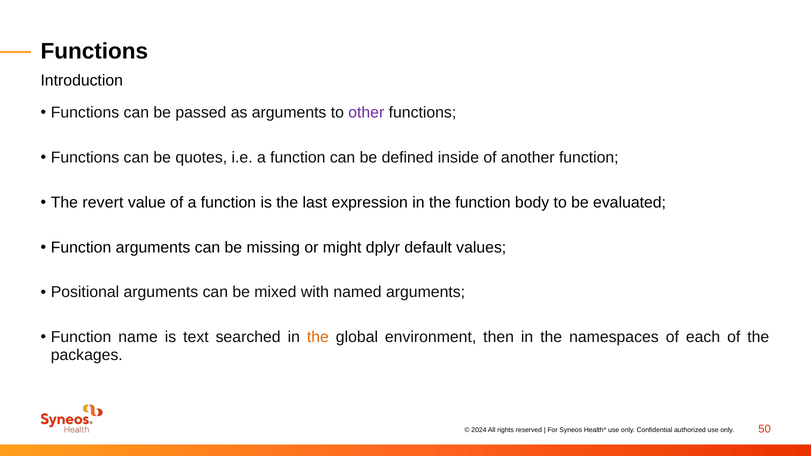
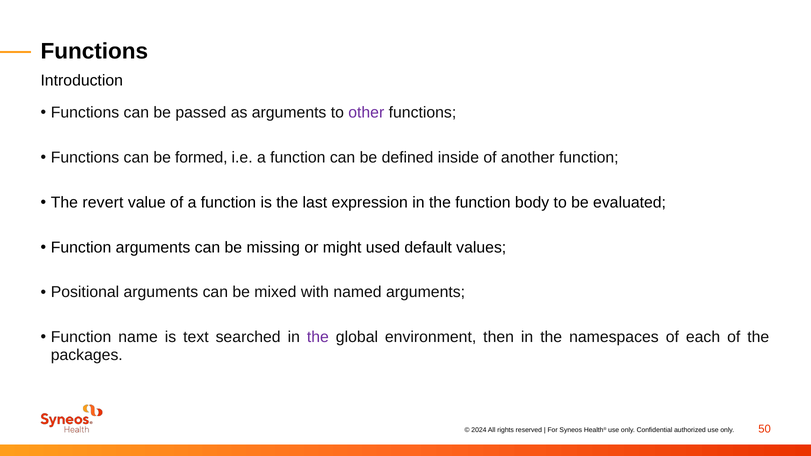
quotes: quotes -> formed (201, 158)
dplyr: dplyr -> used (383, 247)
the colour: orange -> purple (318, 337)
